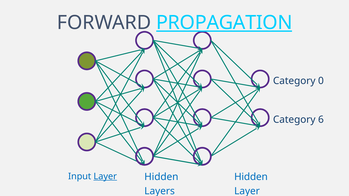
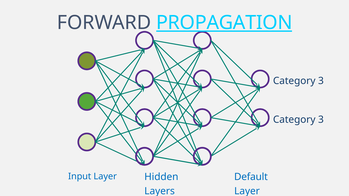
0: 0 -> 3 (321, 81)
6: 6 -> 3 (321, 120)
Layer underline: present -> none (105, 177)
Hidden: Hidden -> Default (251, 177)
